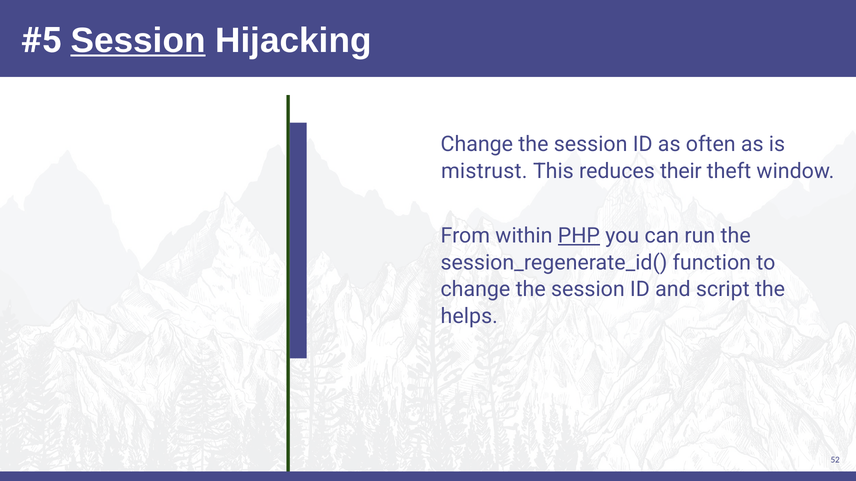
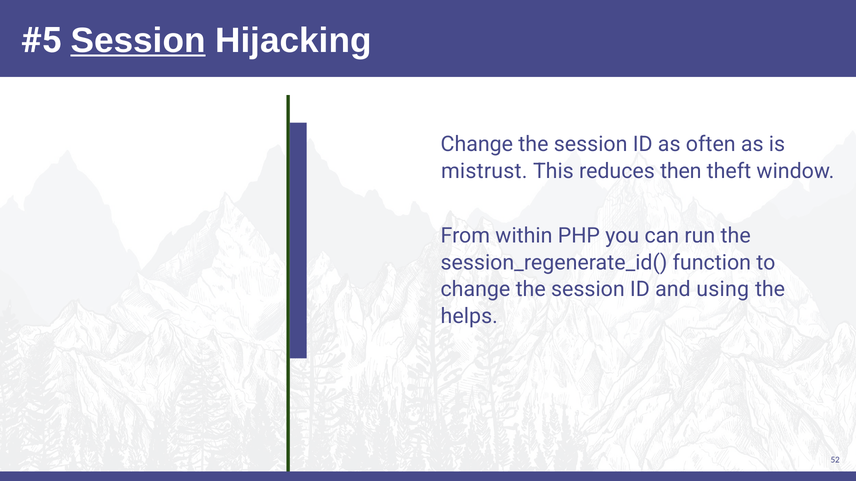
their: their -> then (681, 171)
PHP underline: present -> none (579, 236)
script: script -> using (723, 290)
